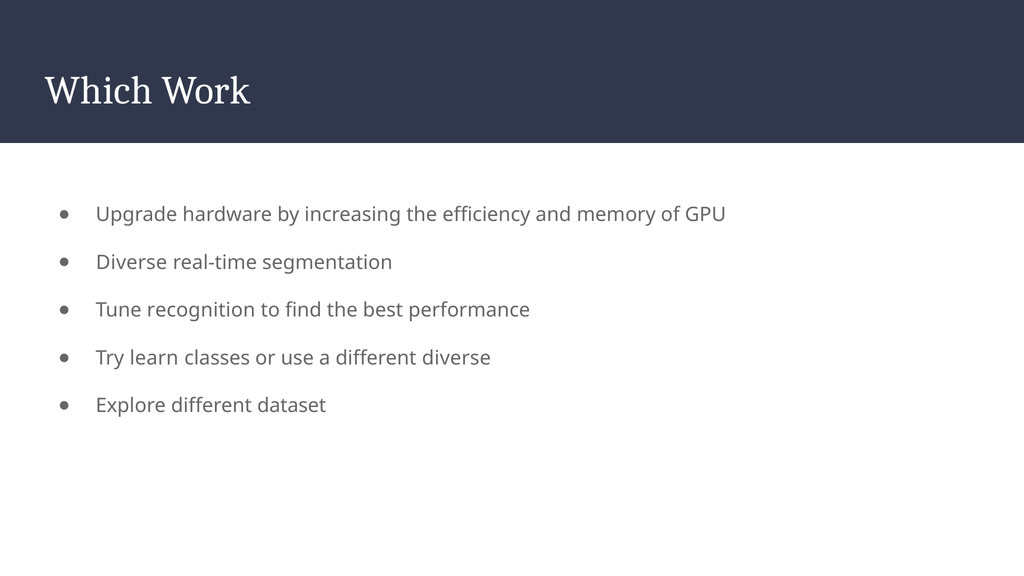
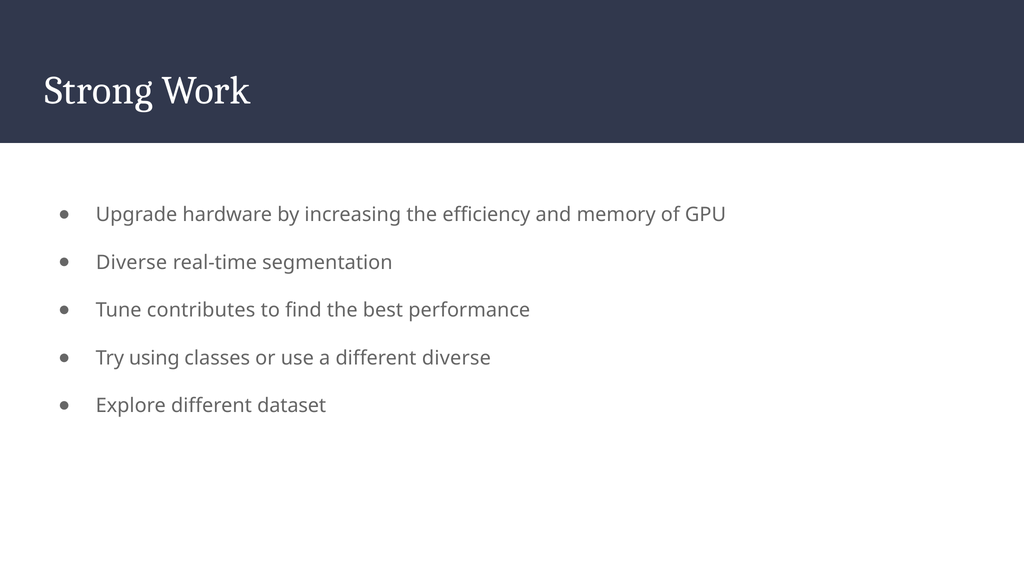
Which: Which -> Strong (99, 91)
recognition: recognition -> contributes (201, 310)
learn: learn -> using (154, 358)
